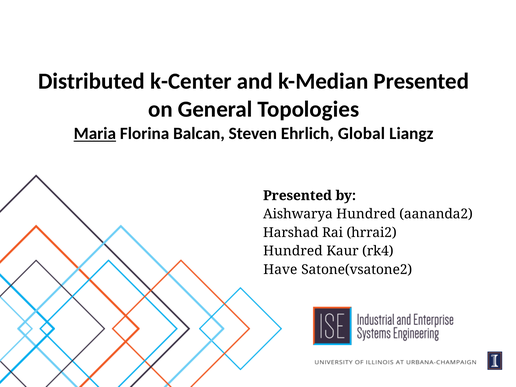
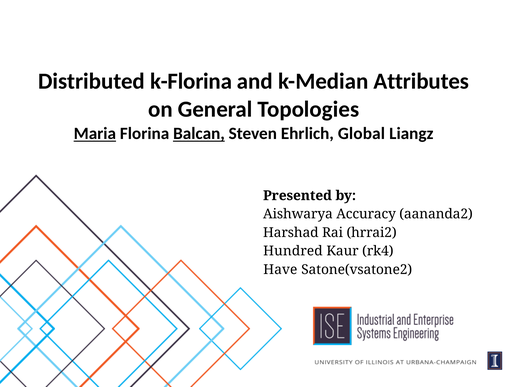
k-Center: k-Center -> k-Florina (191, 81)
k-Median Presented: Presented -> Attributes (421, 81)
Balcan underline: none -> present (199, 134)
Aishwarya Hundred: Hundred -> Accuracy (366, 214)
